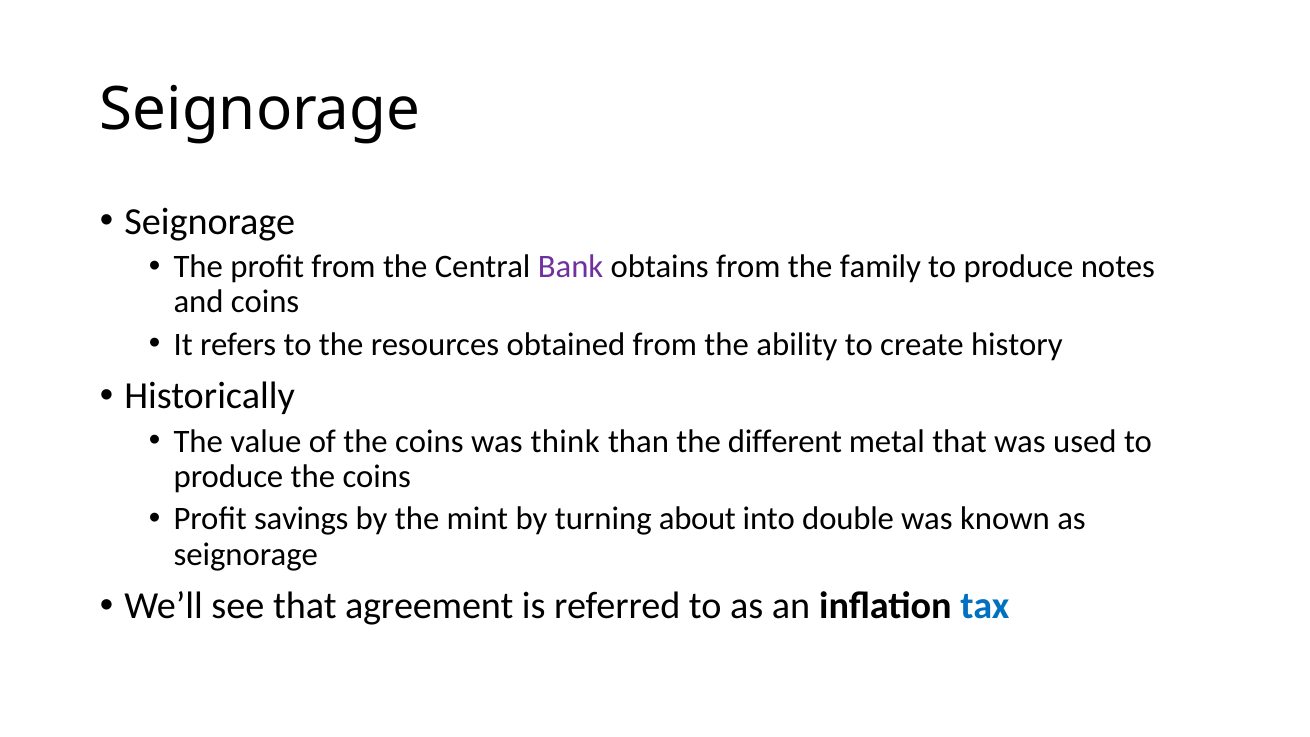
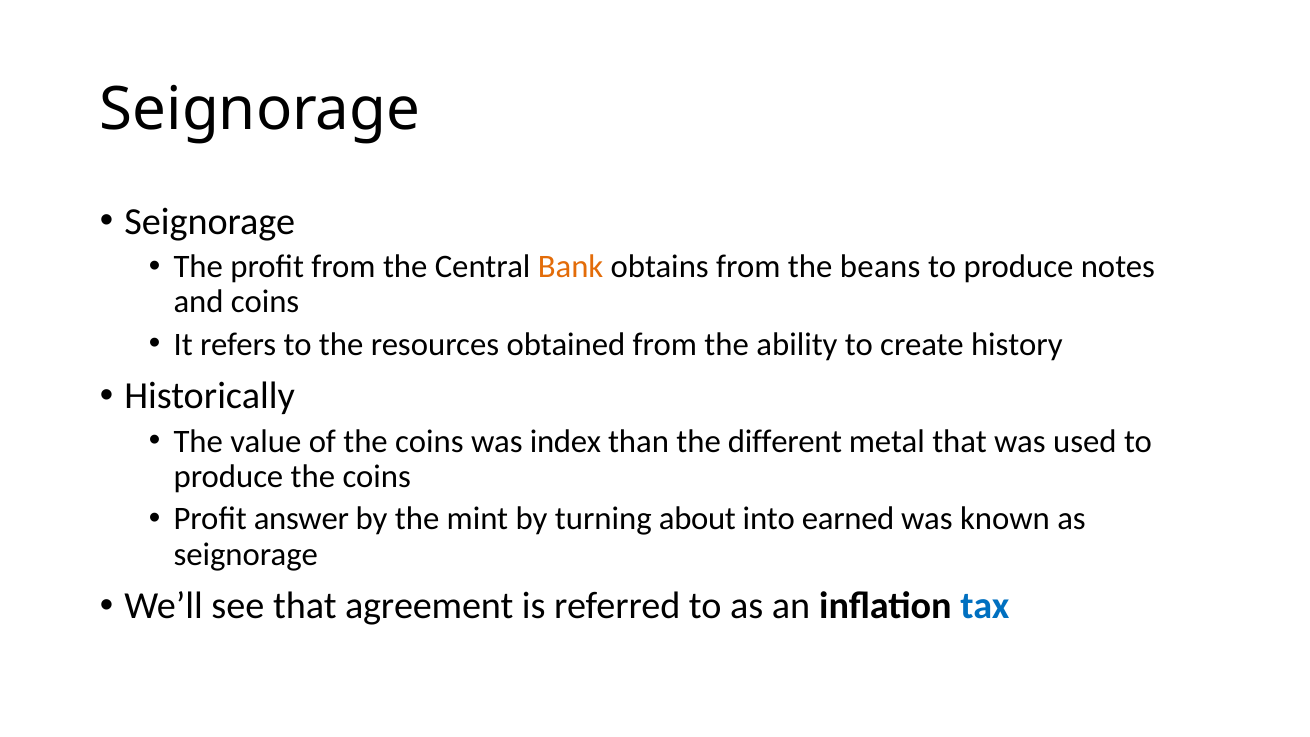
Bank colour: purple -> orange (571, 267)
family: family -> beans (880, 267)
think: think -> index (565, 441)
savings: savings -> answer (301, 519)
double: double -> earned (848, 519)
